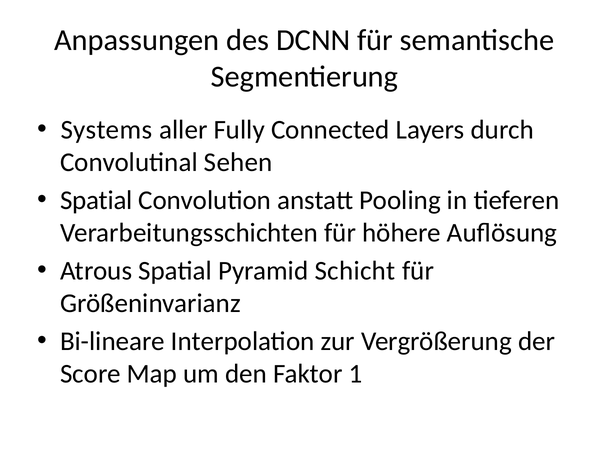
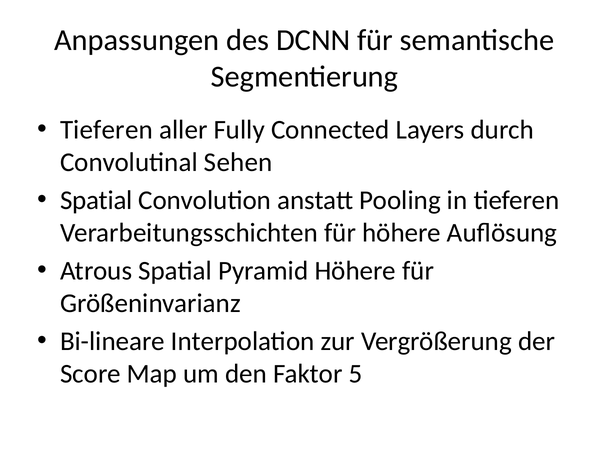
Systems: Systems -> Tieferen (106, 130)
Pyramid Schicht: Schicht -> Höhere (355, 271)
1: 1 -> 5 (356, 374)
